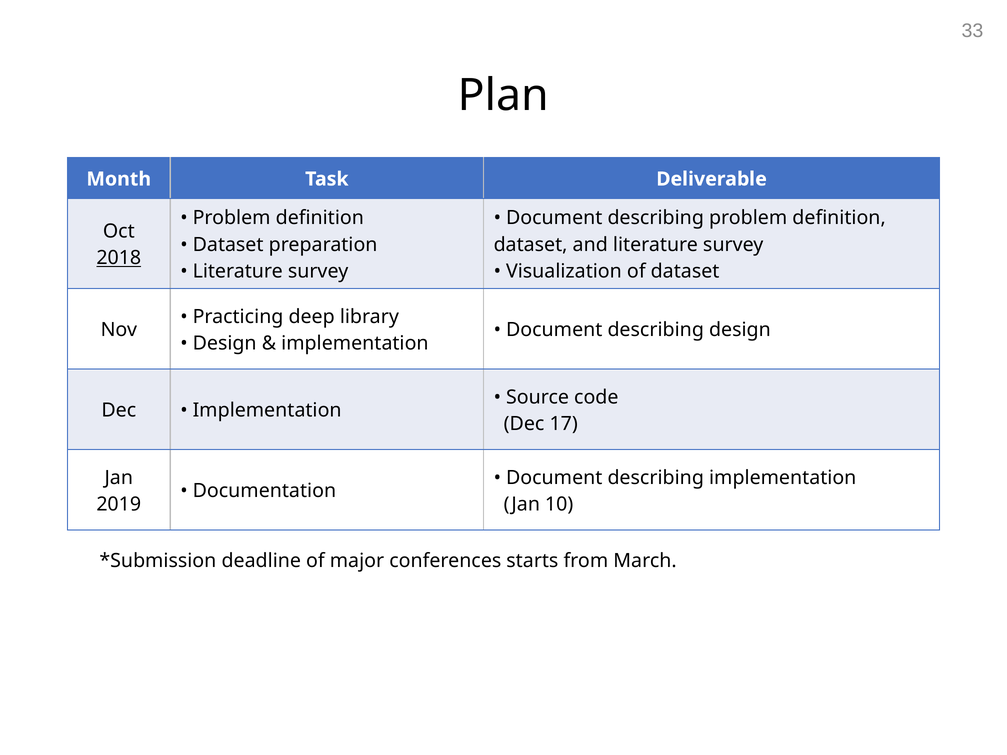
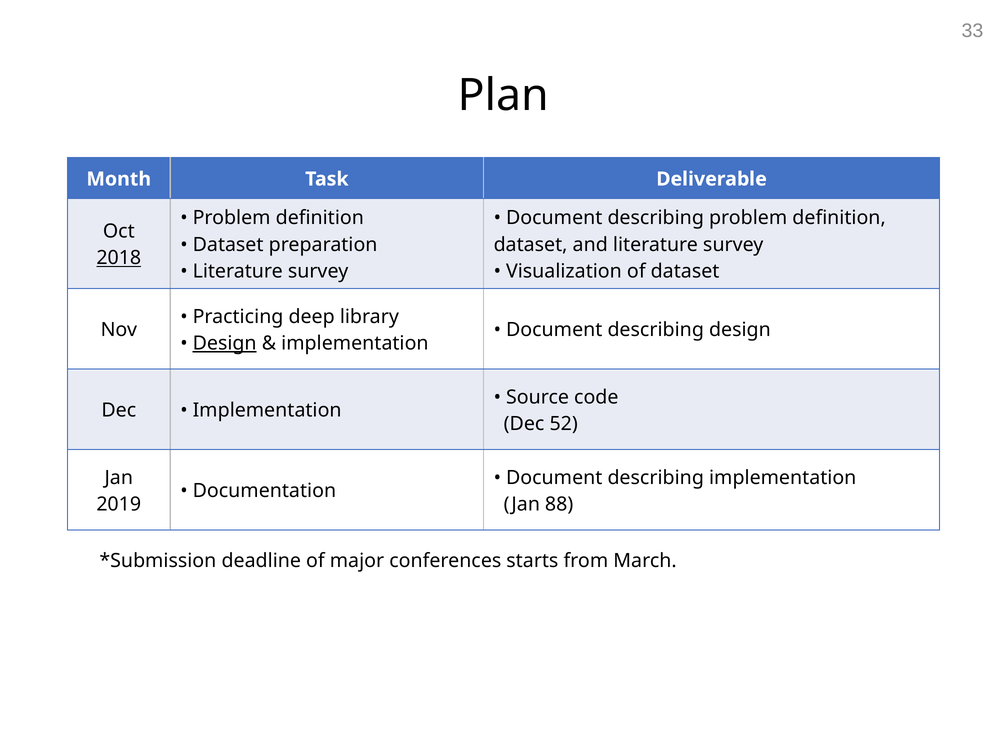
Design underline: none -> present (225, 343)
17: 17 -> 52 (564, 424)
10: 10 -> 88 (559, 504)
